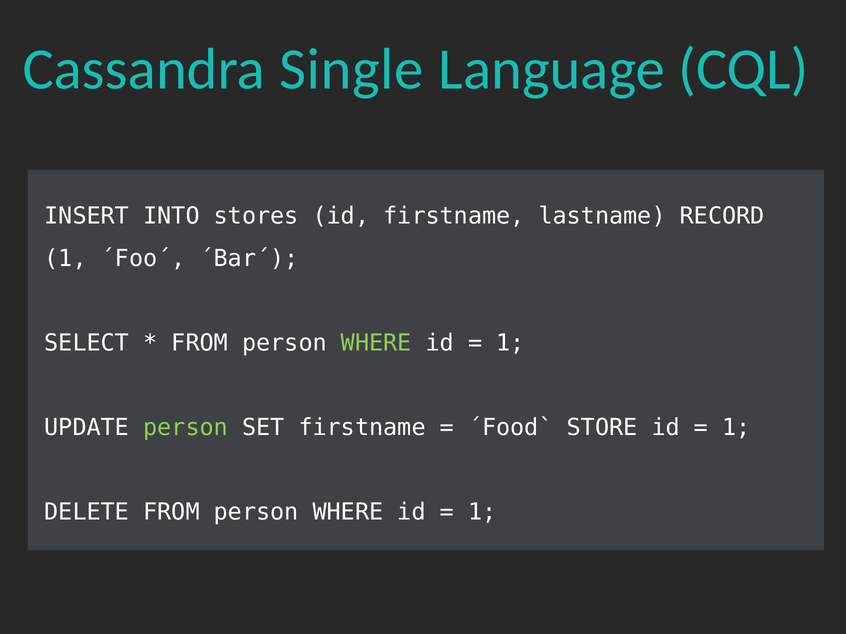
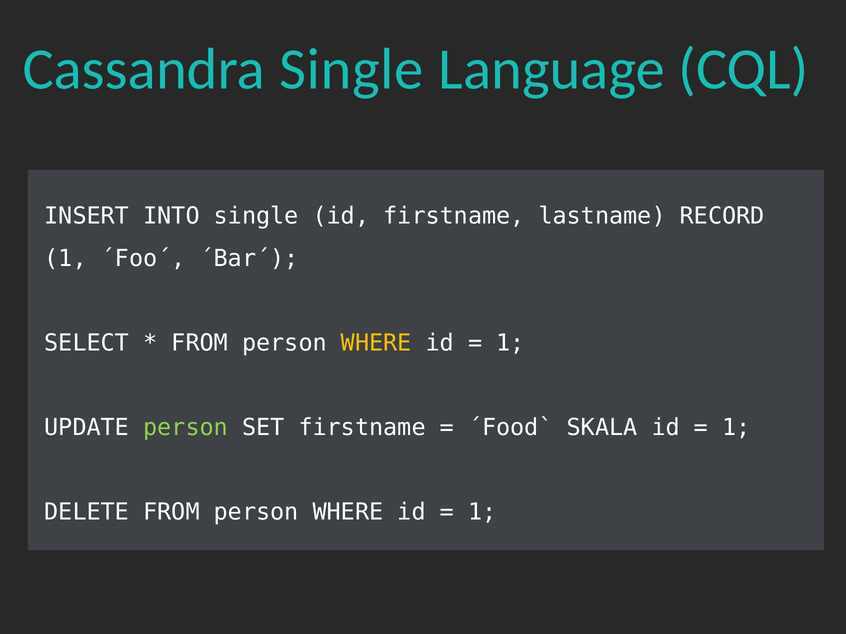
INTO stores: stores -> single (256, 216)
WHERE colour: light green -> yellow (376, 343)
STORE: STORE -> SKALA (602, 428)
